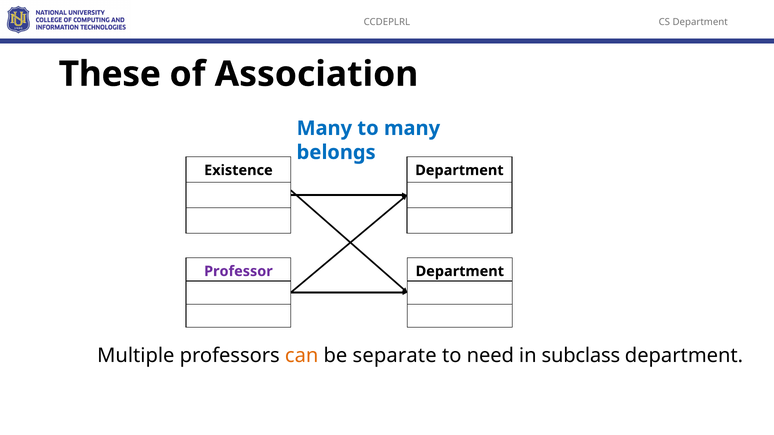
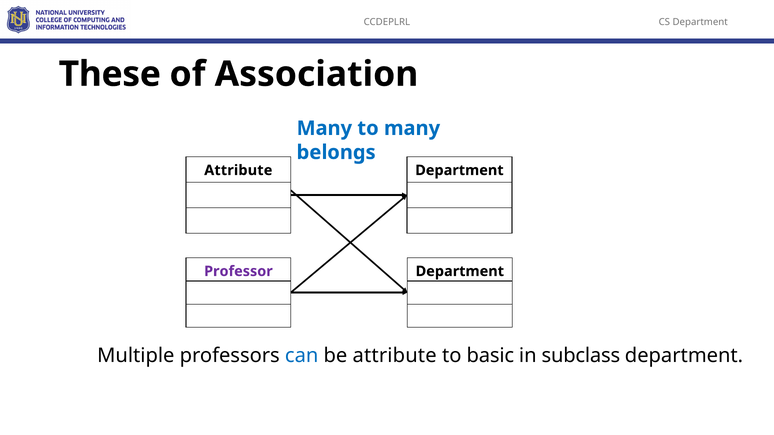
Existence: Existence -> Attribute (238, 170)
can colour: orange -> blue (302, 356)
be separate: separate -> attribute (395, 356)
need: need -> basic (490, 356)
